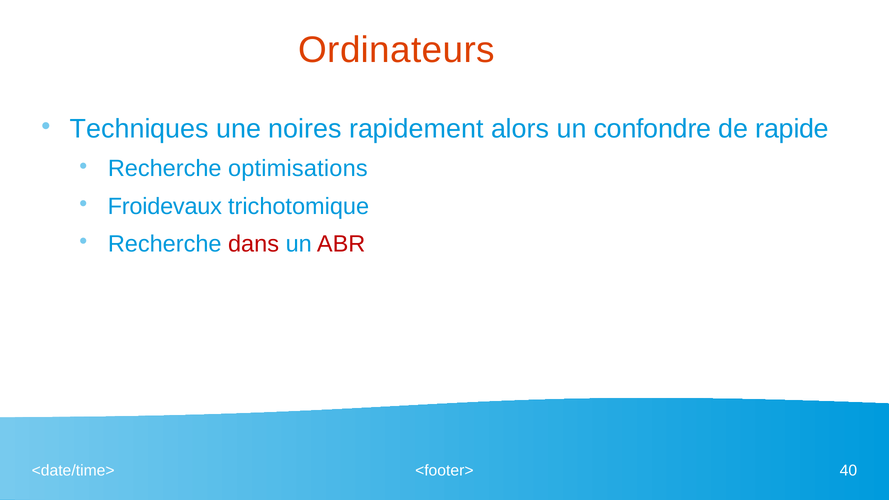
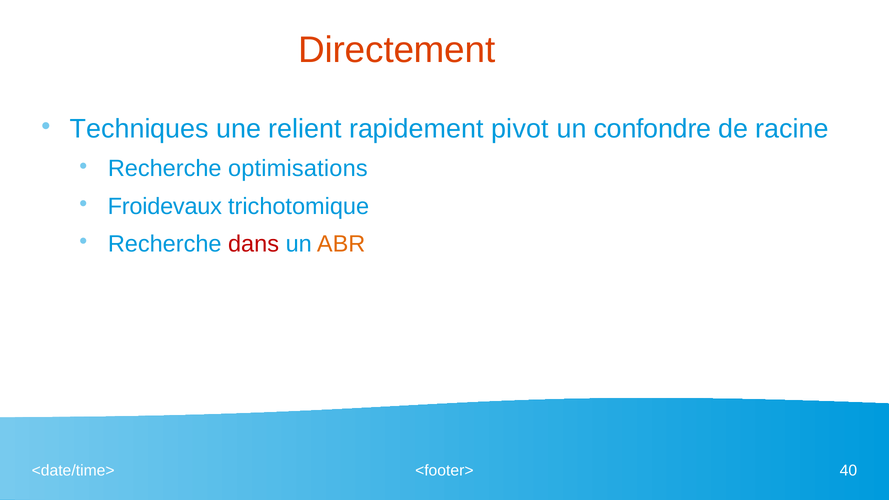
Ordinateurs: Ordinateurs -> Directement (397, 50)
noires: noires -> relient (305, 129)
alors: alors -> pivot (520, 129)
rapide: rapide -> racine (792, 129)
ABR colour: red -> orange (341, 244)
